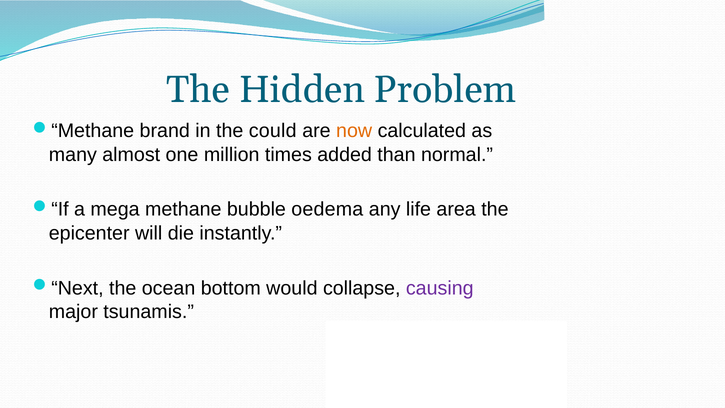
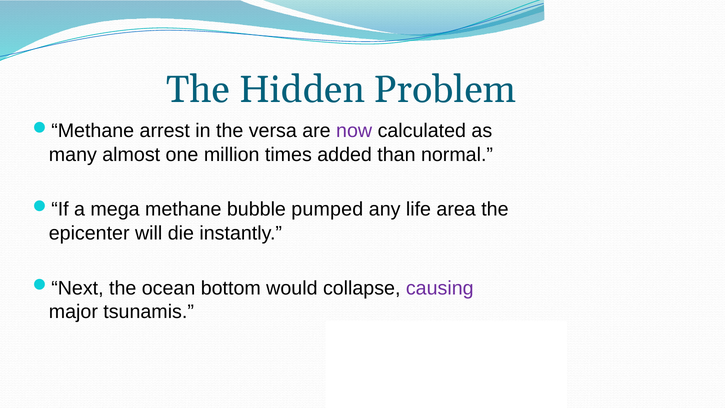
brand: brand -> arrest (165, 131)
could: could -> versa (273, 131)
now colour: orange -> purple (354, 131)
oedema: oedema -> pumped (327, 209)
